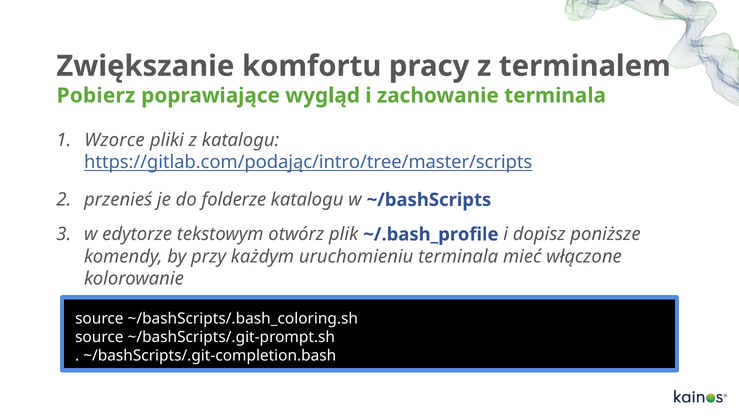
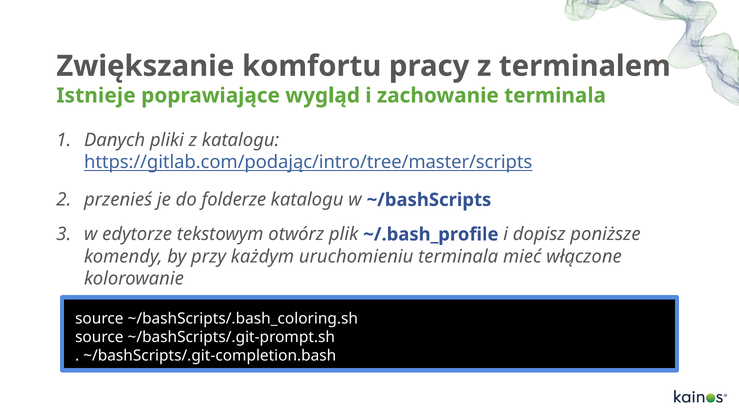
Pobierz: Pobierz -> Istnieje (96, 95)
Wzorce: Wzorce -> Danych (115, 140)
